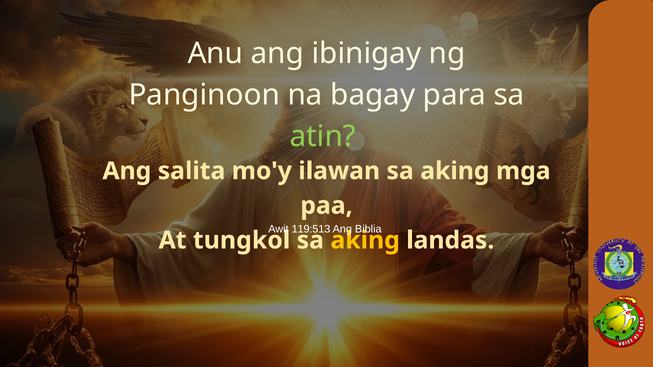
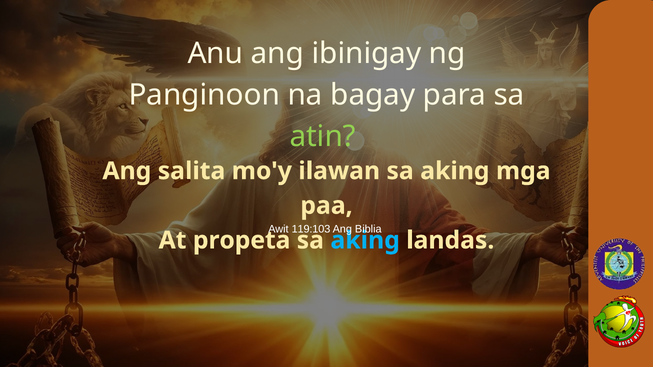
119:513: 119:513 -> 119:103 (311, 229)
tungkol: tungkol -> propeta (242, 241)
aking colour: yellow -> light blue (365, 241)
